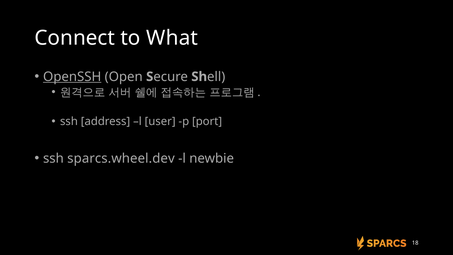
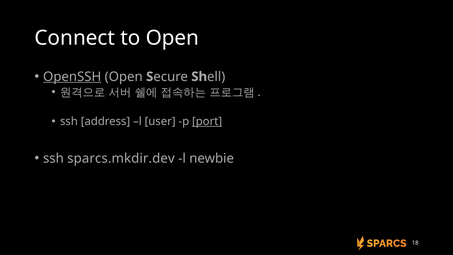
to What: What -> Open (172, 38)
port underline: none -> present (207, 121)
sparcs.wheel.dev: sparcs.wheel.dev -> sparcs.mkdir.dev (121, 158)
